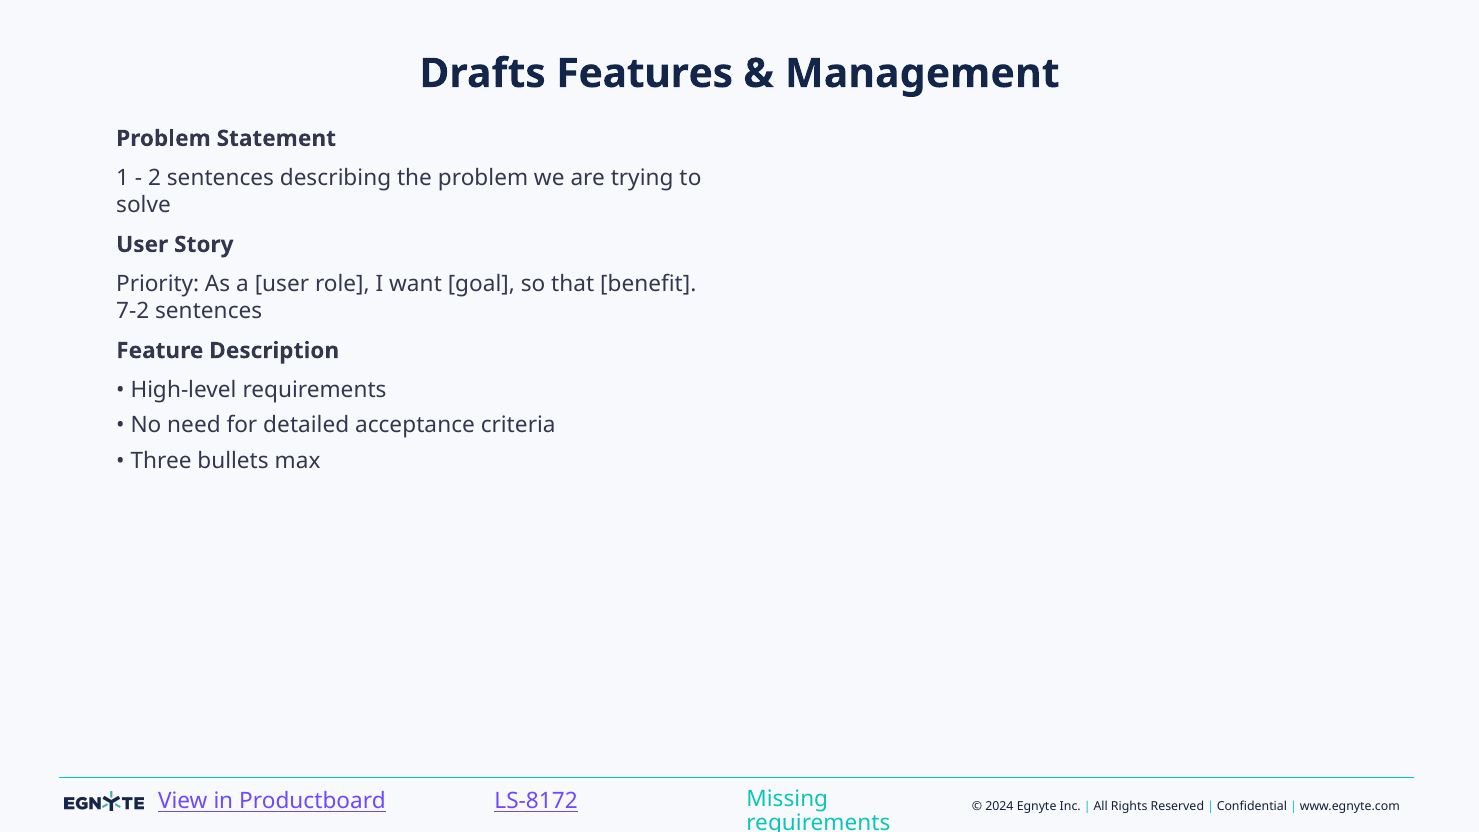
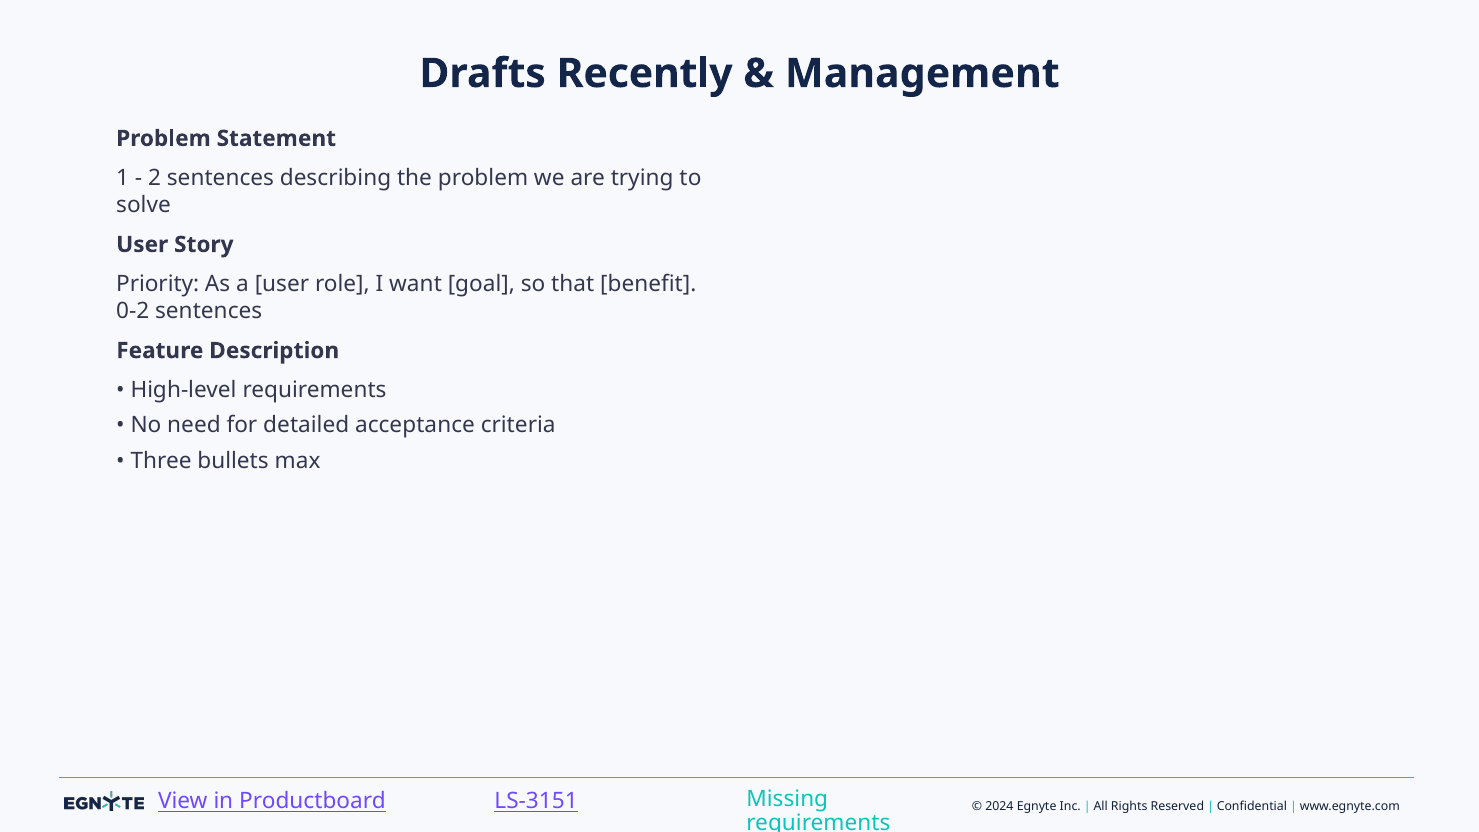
Features: Features -> Recently (645, 74)
7-2: 7-2 -> 0-2 (133, 311)
LS-8172: LS-8172 -> LS-3151 (536, 801)
